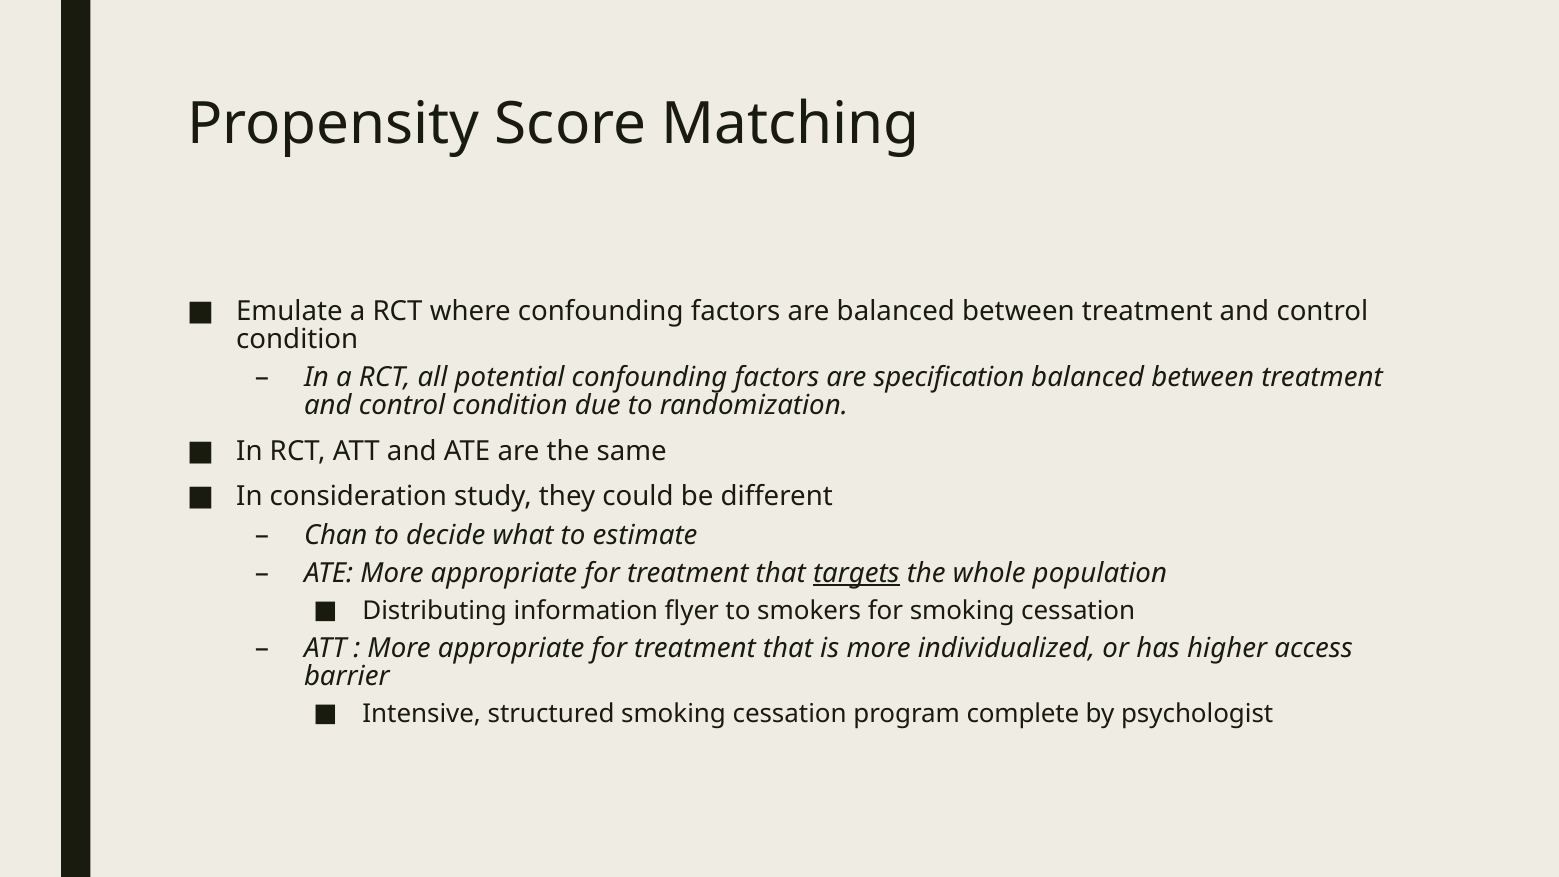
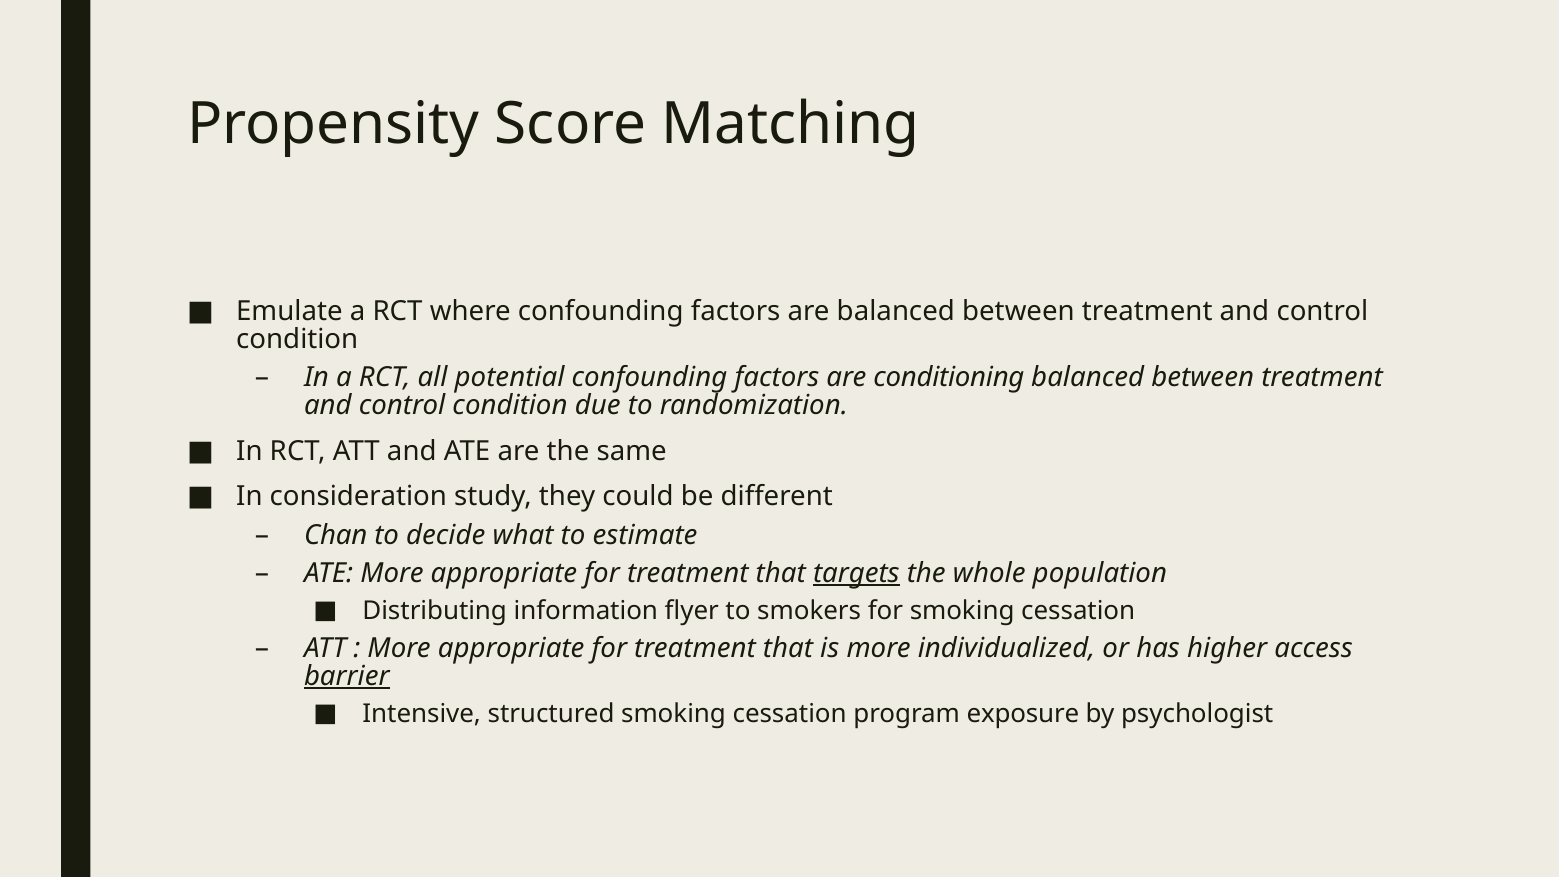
specification: specification -> conditioning (949, 378)
barrier underline: none -> present (347, 676)
complete: complete -> exposure (1023, 713)
